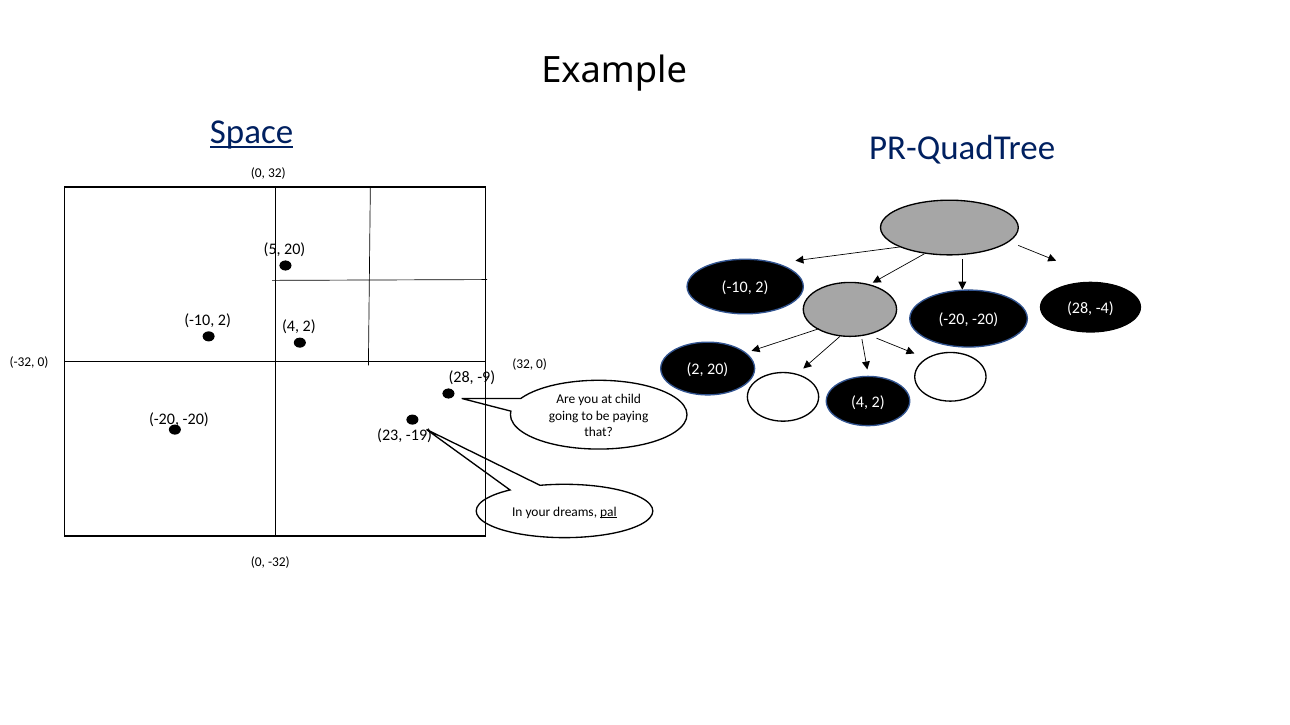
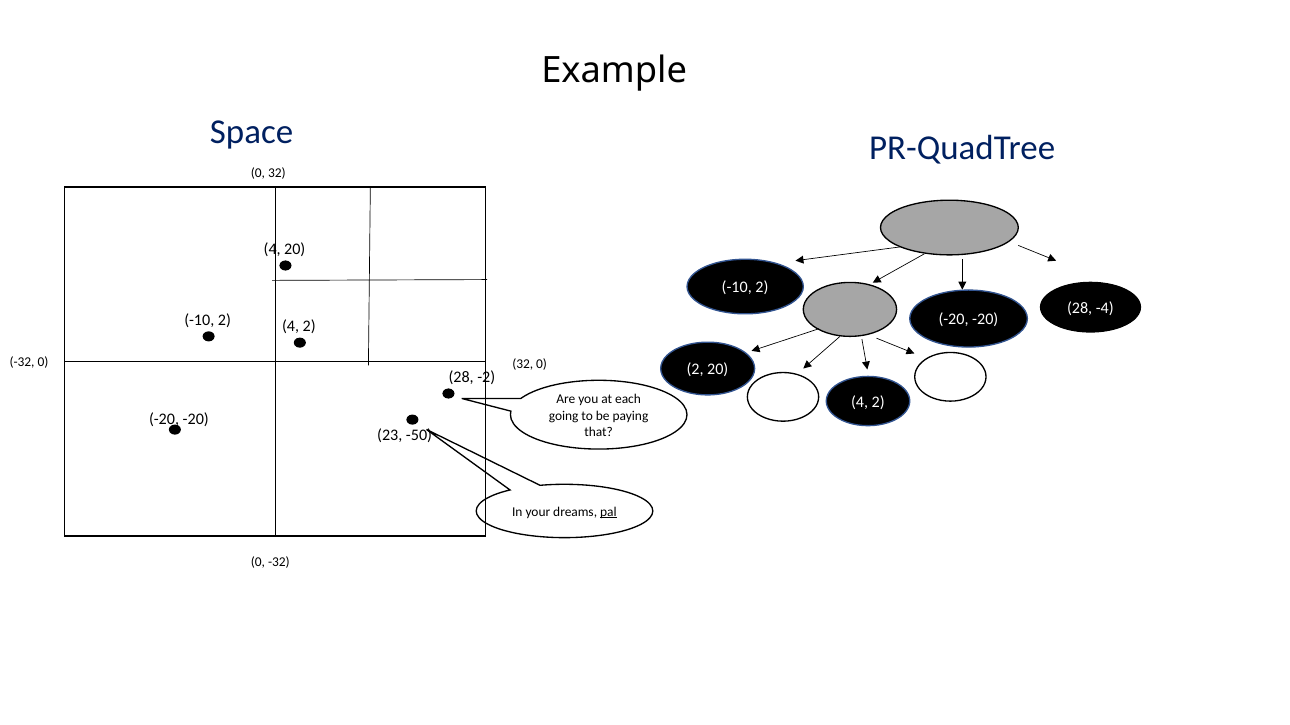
Space underline: present -> none (252, 132)
5: 5 -> 4 (272, 249)
-9: -9 -> -2 (486, 377)
child: child -> each (628, 400)
-19: -19 -> -50 (419, 436)
